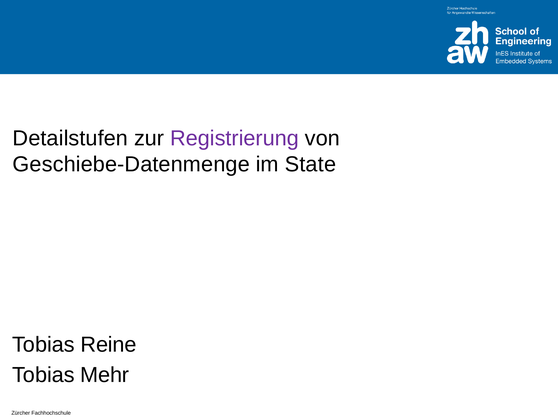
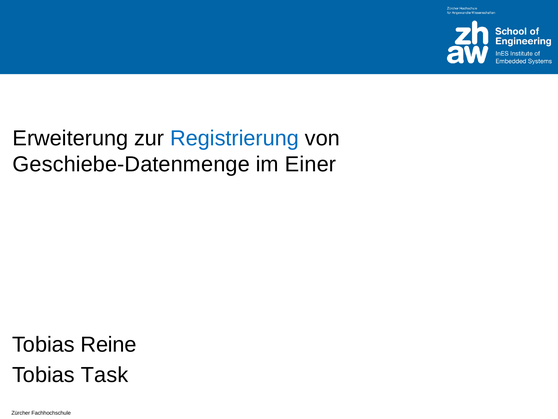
Detailstufen: Detailstufen -> Erweiterung (70, 138)
Registrierung colour: purple -> blue (235, 138)
State: State -> Einer (310, 164)
Mehr: Mehr -> Task (105, 375)
